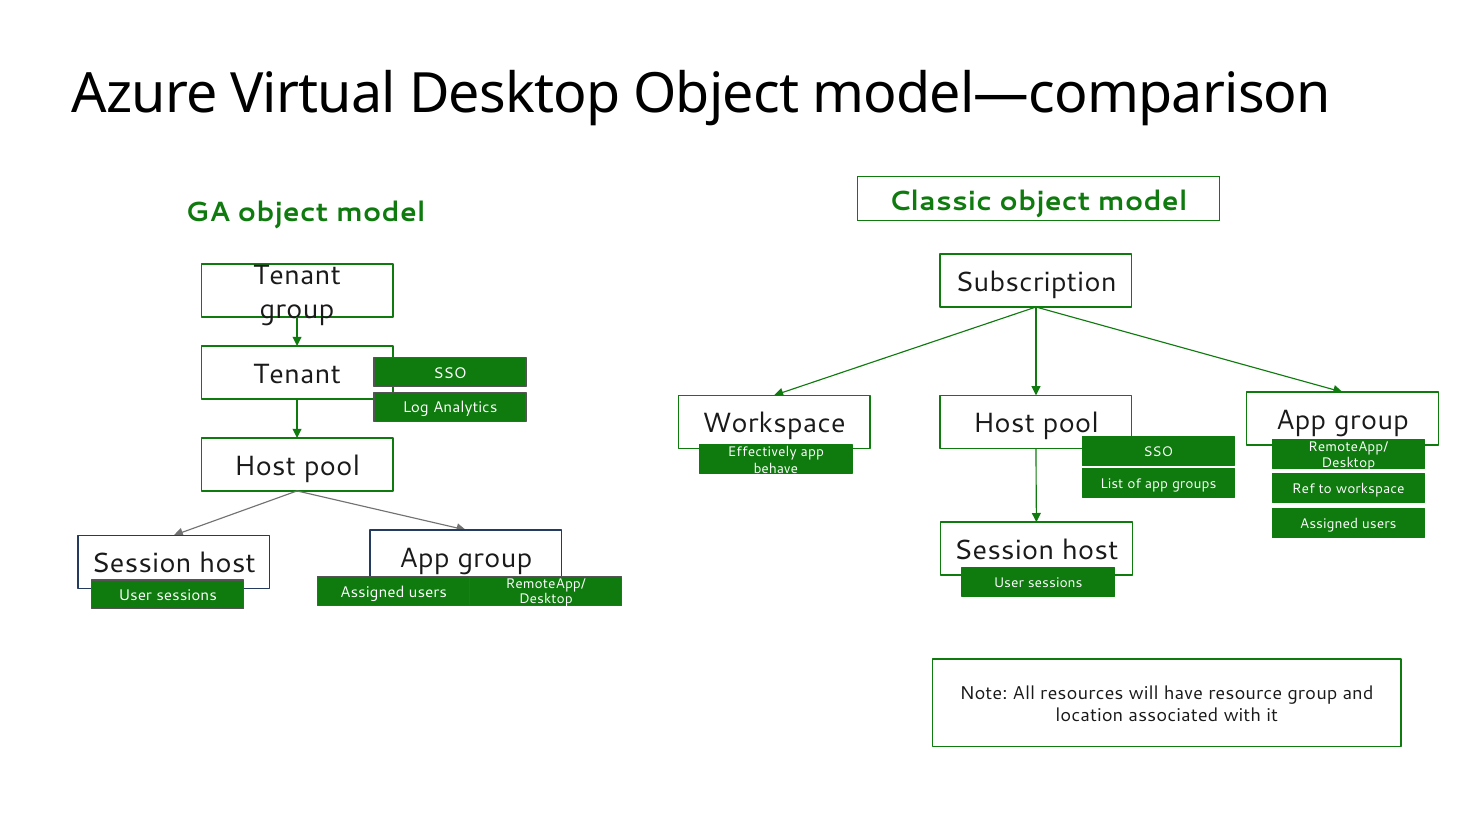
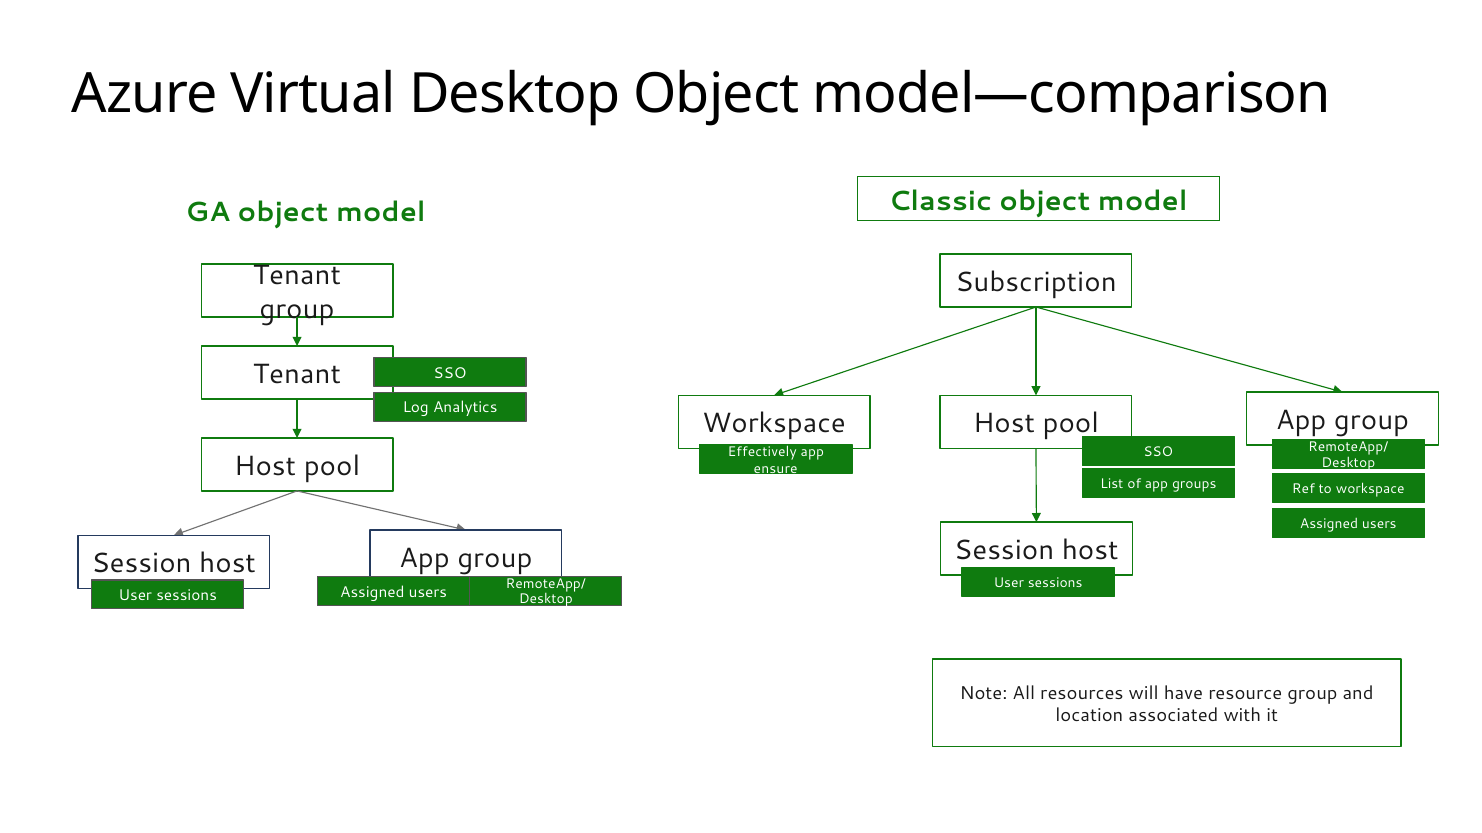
behave: behave -> ensure (776, 469)
